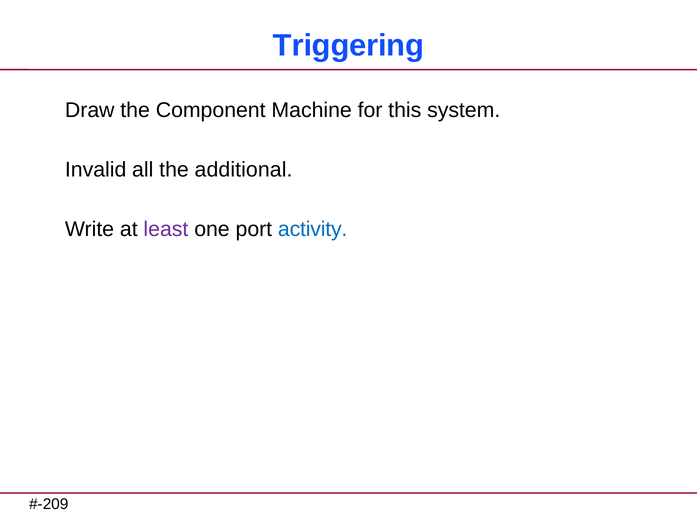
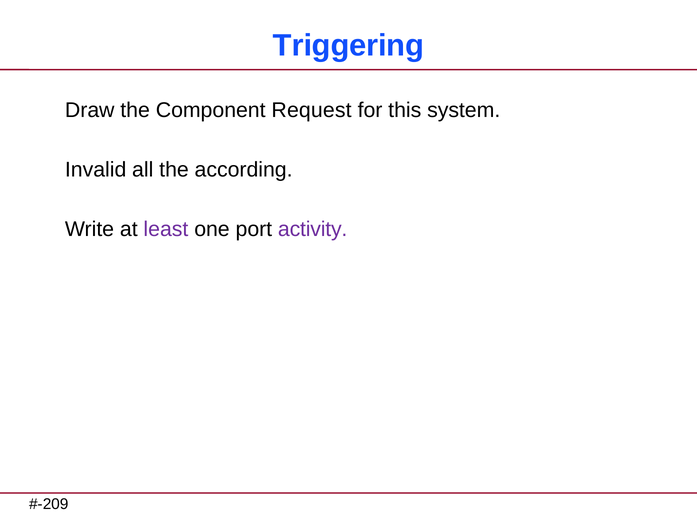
Machine: Machine -> Request (312, 111)
additional: additional -> according (244, 170)
activity colour: blue -> purple (313, 230)
